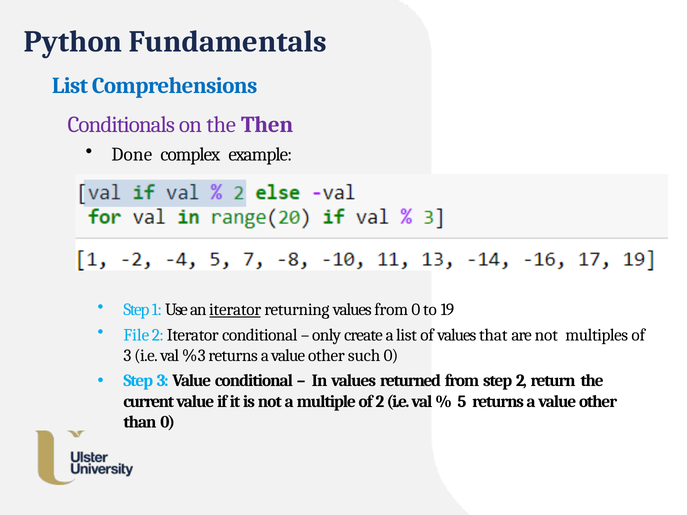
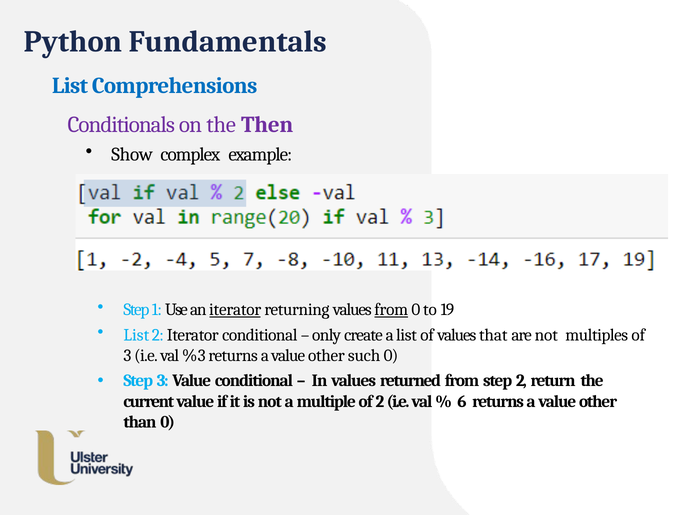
Done: Done -> Show (132, 155)
from underline: none -> present (391, 310)
File: File -> List (136, 335)
5: 5 -> 6 (462, 402)
